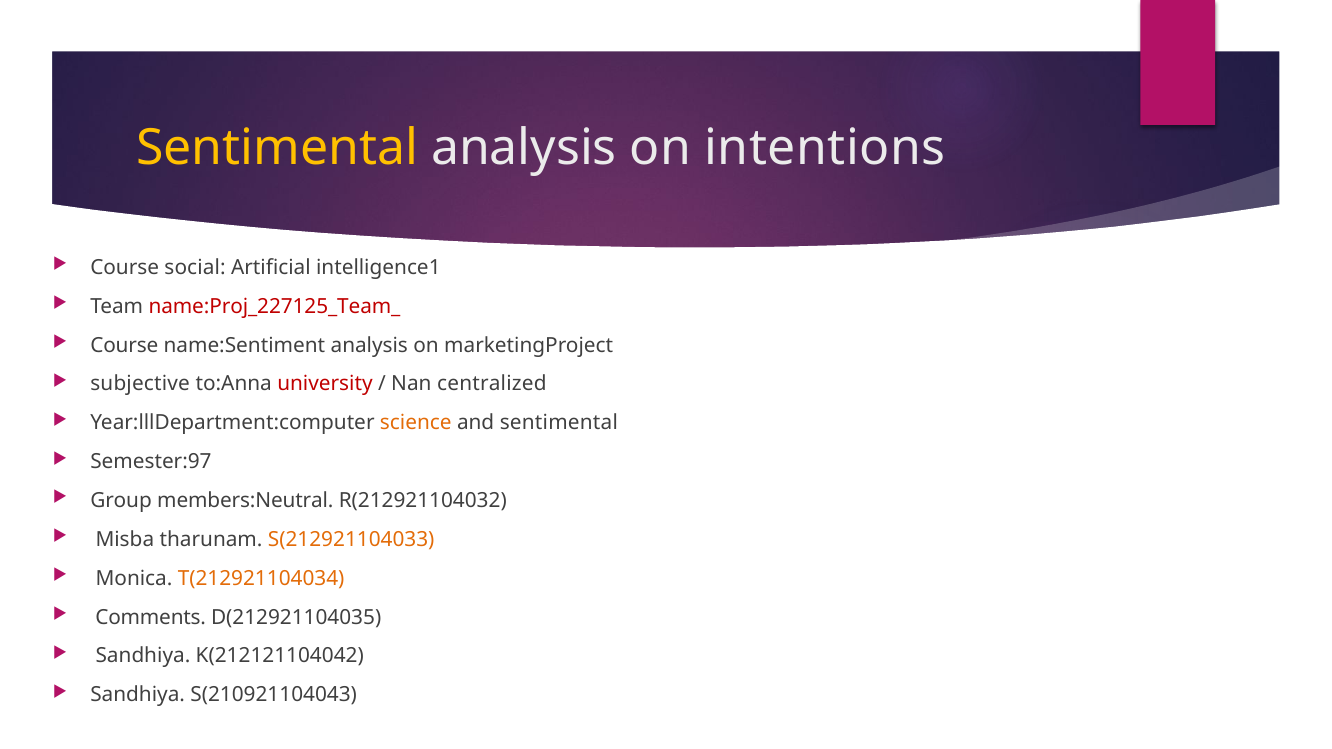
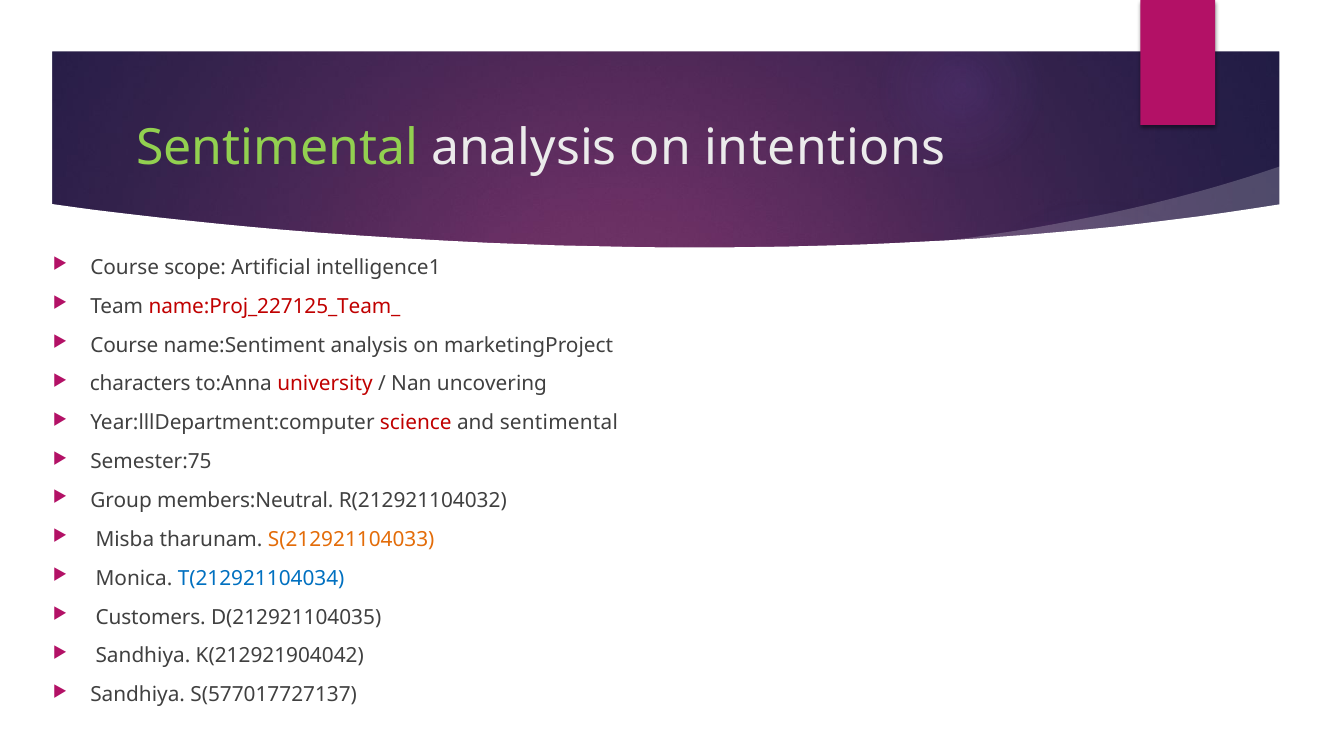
Sentimental colour: yellow -> light green (277, 148)
social: social -> scope (195, 268)
subjective: subjective -> characters (140, 384)
centralized: centralized -> uncovering (492, 384)
science colour: orange -> red (416, 423)
Semester:97: Semester:97 -> Semester:75 (151, 462)
T(212921104034 colour: orange -> blue (261, 579)
Comments: Comments -> Customers (151, 617)
K(212121104042: K(212121104042 -> K(212921904042 (280, 656)
S(210921104043: S(210921104043 -> S(577017727137 (274, 695)
